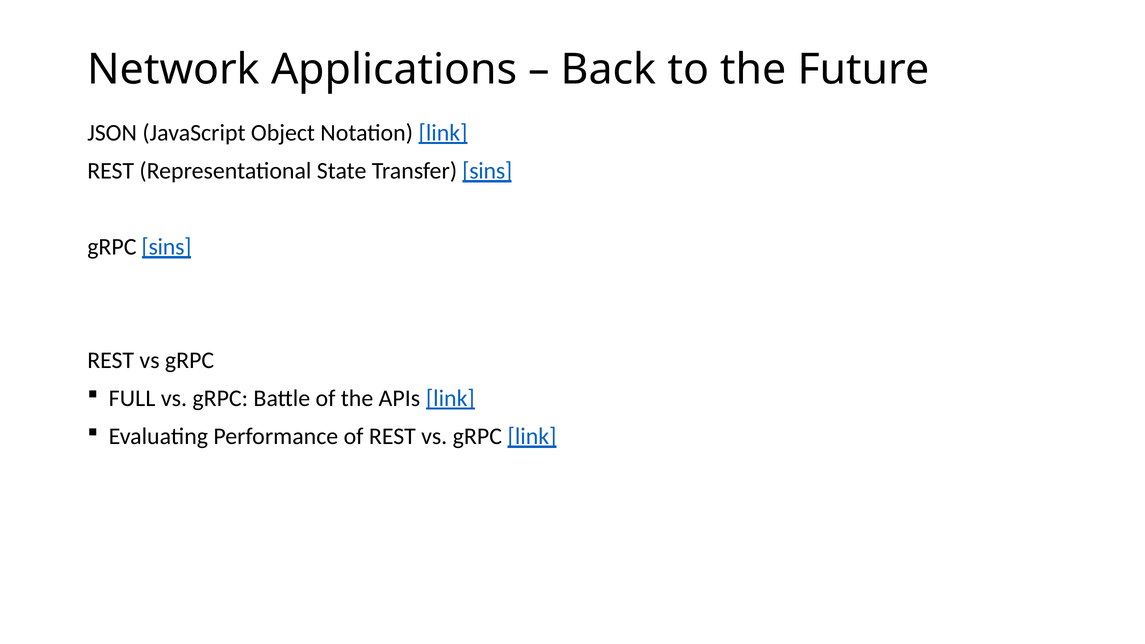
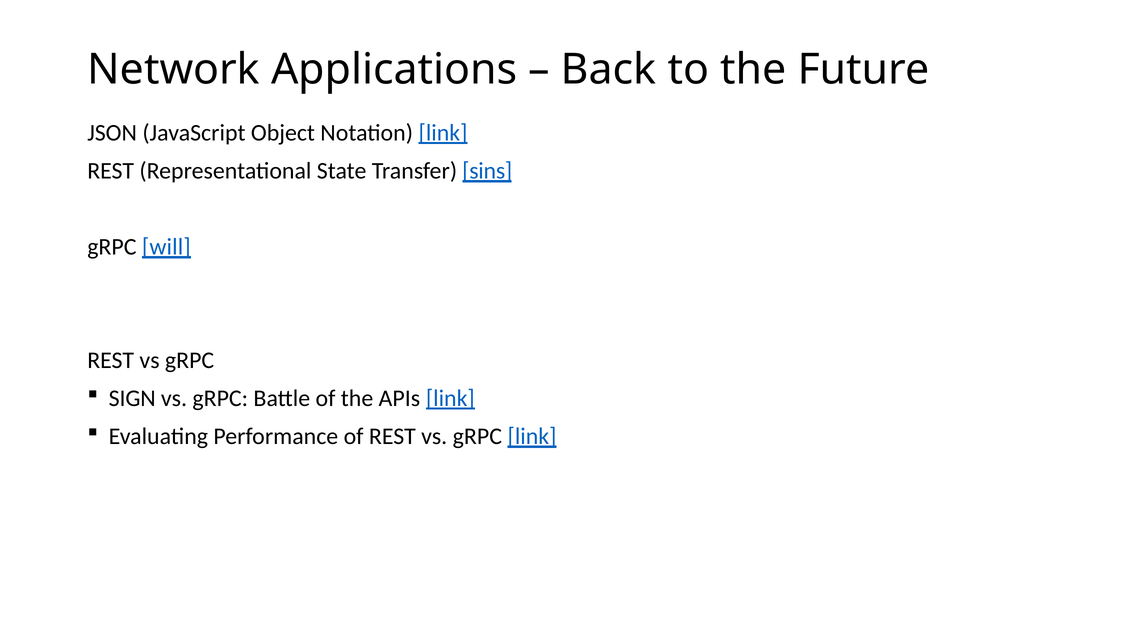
gRPC sins: sins -> will (166, 247)
FULL: FULL -> SIGN (132, 398)
